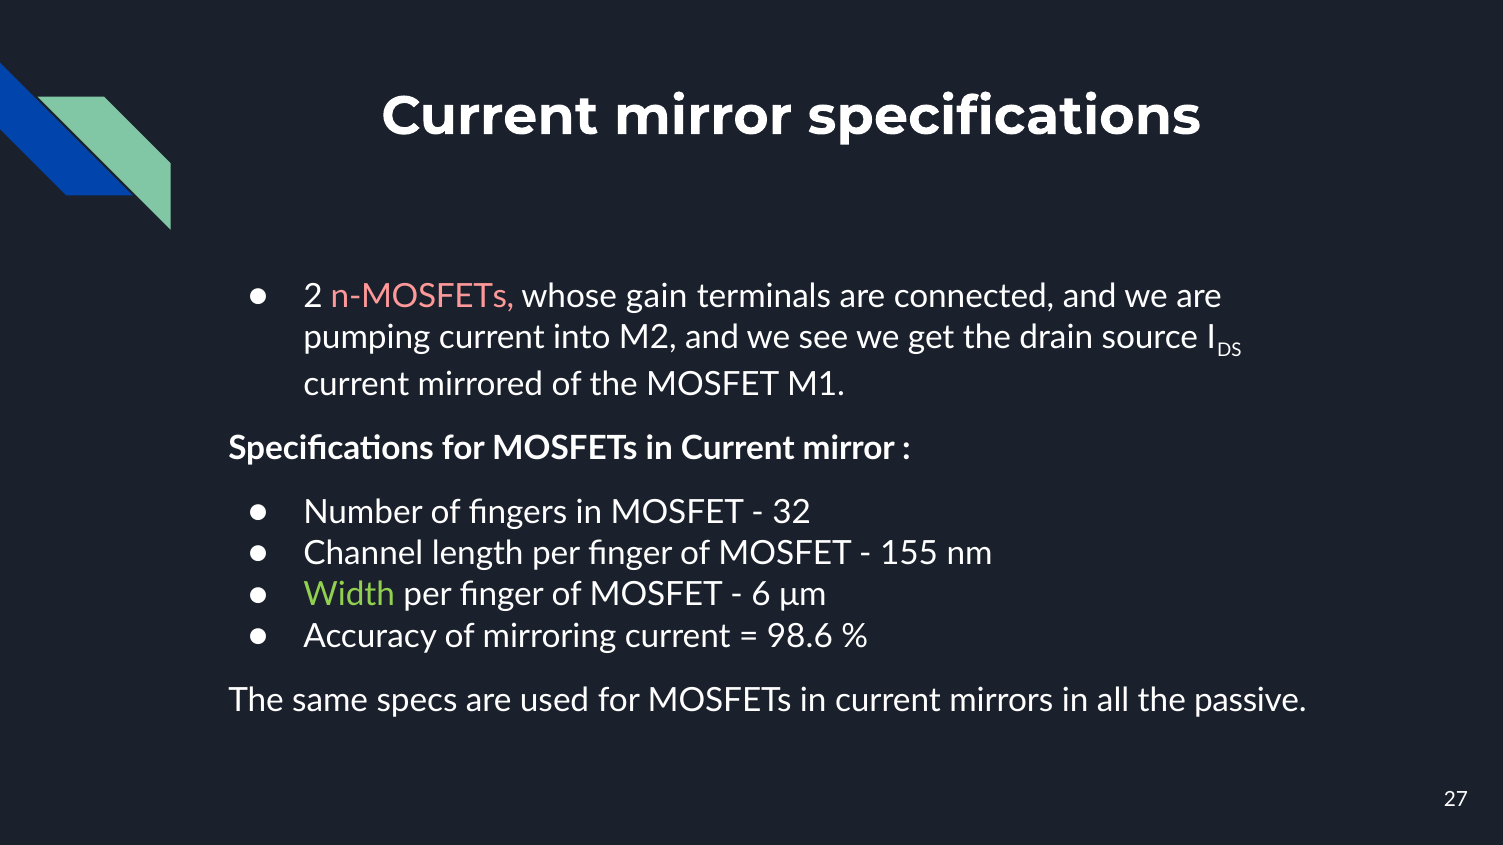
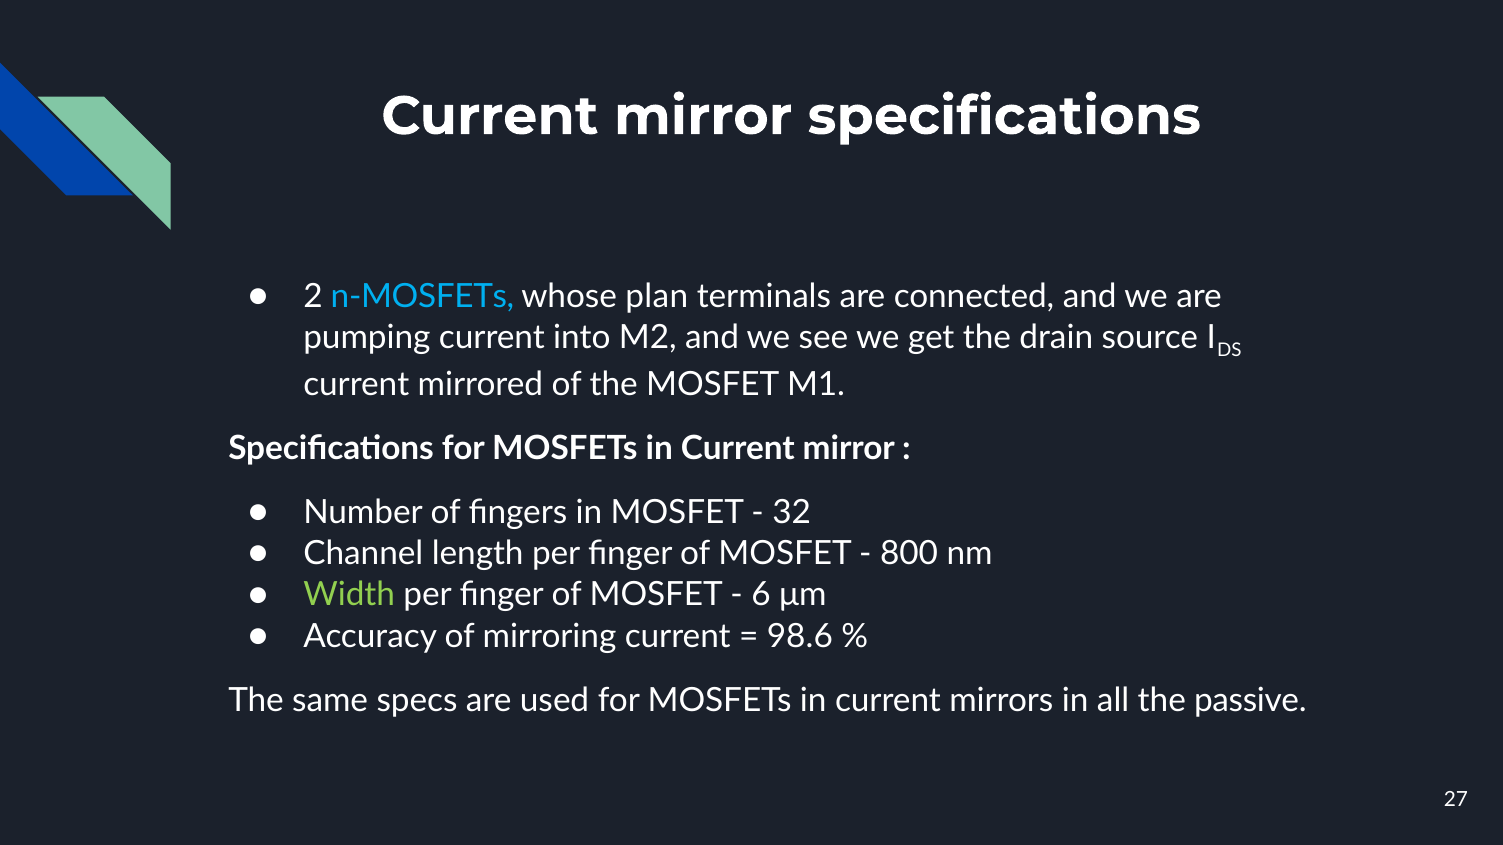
n-MOSFETs colour: pink -> light blue (423, 296)
gain: gain -> plan (657, 296)
155: 155 -> 800 (909, 554)
